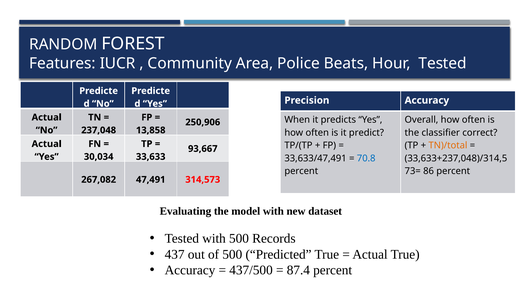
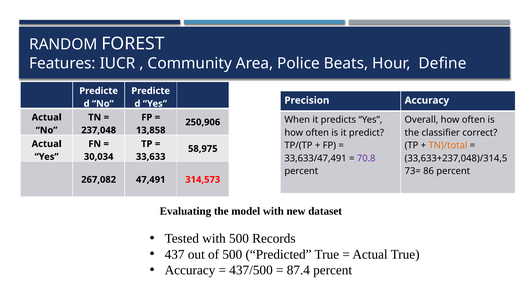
Hour Tested: Tested -> Define (442, 63)
93,667: 93,667 -> 58,975 (203, 149)
70.8 colour: blue -> purple (366, 158)
